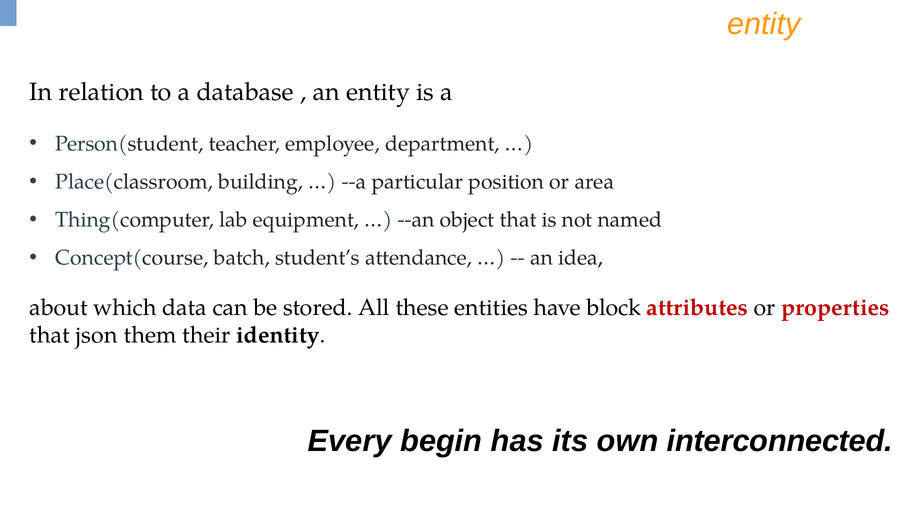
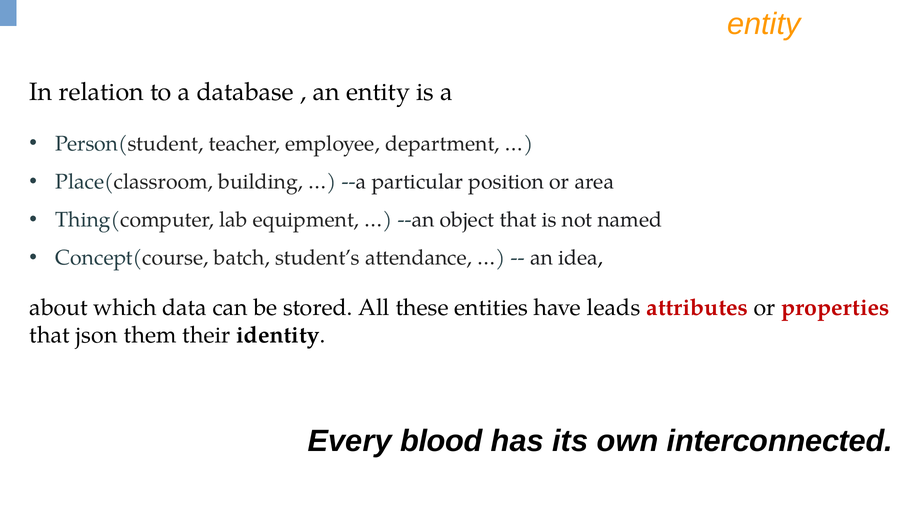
block: block -> leads (614, 308)
begin: begin -> blood (441, 441)
